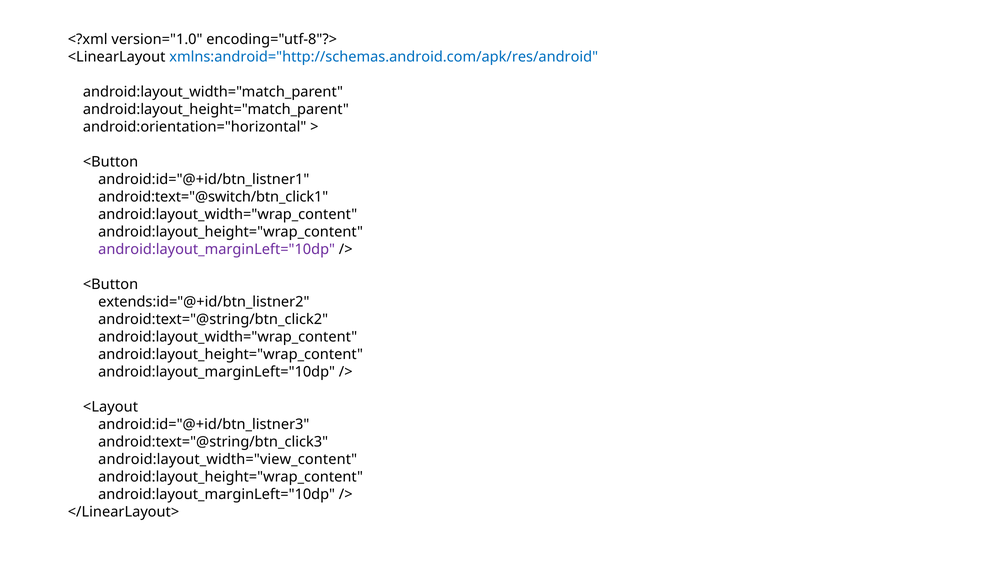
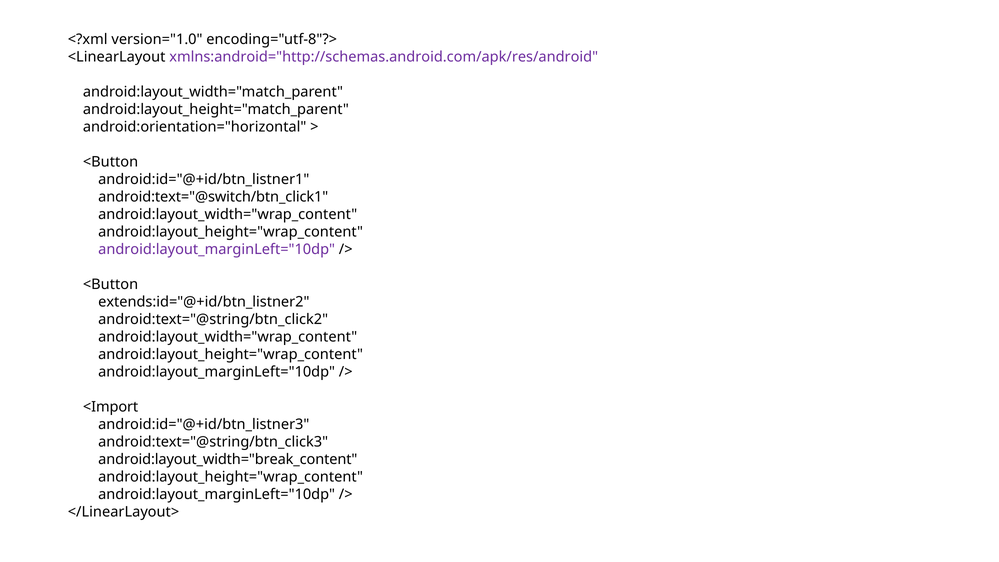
xmlns:android="http://schemas.android.com/apk/res/android colour: blue -> purple (384, 57)
<Layout: <Layout -> <Import (111, 407)
android:layout_width="view_content: android:layout_width="view_content -> android:layout_width="break_content (228, 459)
